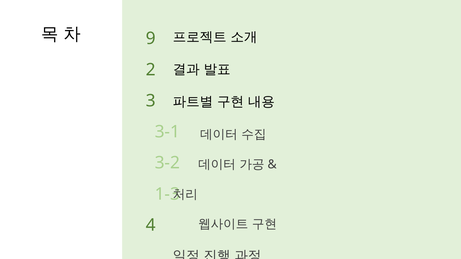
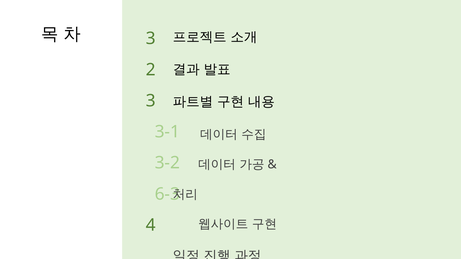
9: 9 -> 3 (151, 39)
1-3: 1-3 -> 6-3 (167, 194)
